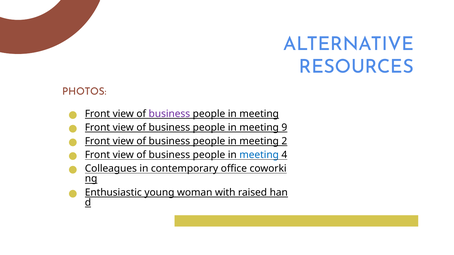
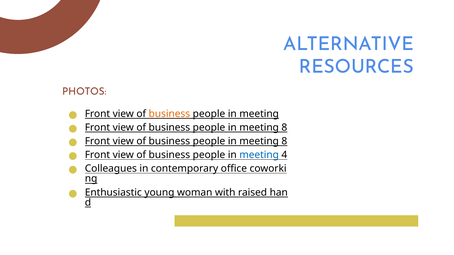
business colour: purple -> orange (169, 114)
9: 9 -> 8 (284, 128)
2: 2 -> 8 (284, 141)
